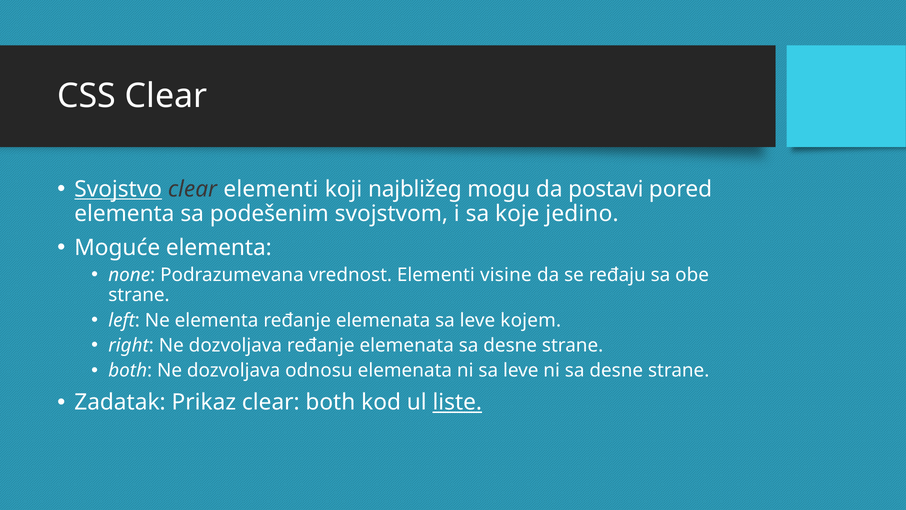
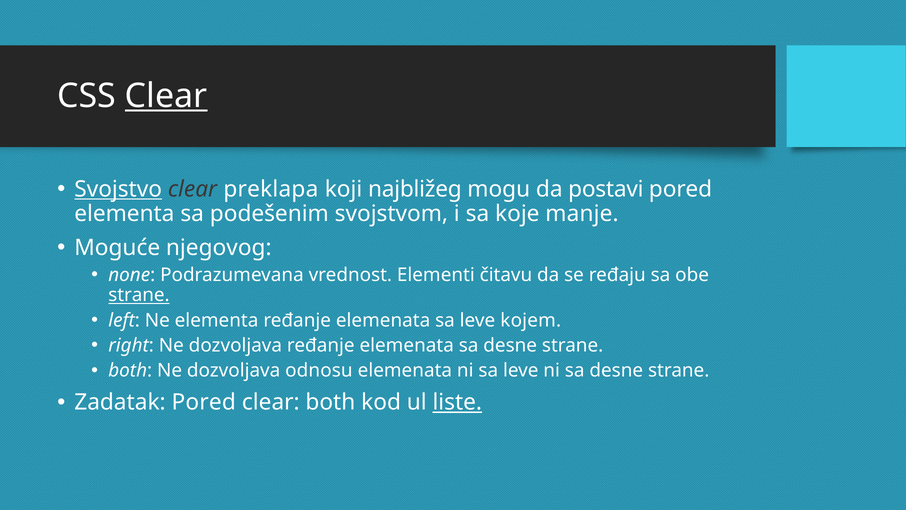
Clear underline: none -> present (166, 96)
clear elementi: elementi -> preklapa (271, 189)
jedino: jedino -> manje (582, 214)
Moguće elementa: elementa -> njegovog (219, 247)
visine: visine -> čitavu (506, 275)
strane underline: none -> present (139, 295)
Zadatak Prikaz: Prikaz -> Pored (204, 402)
